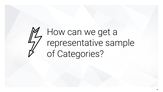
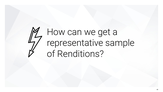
Categories: Categories -> Renditions (81, 54)
